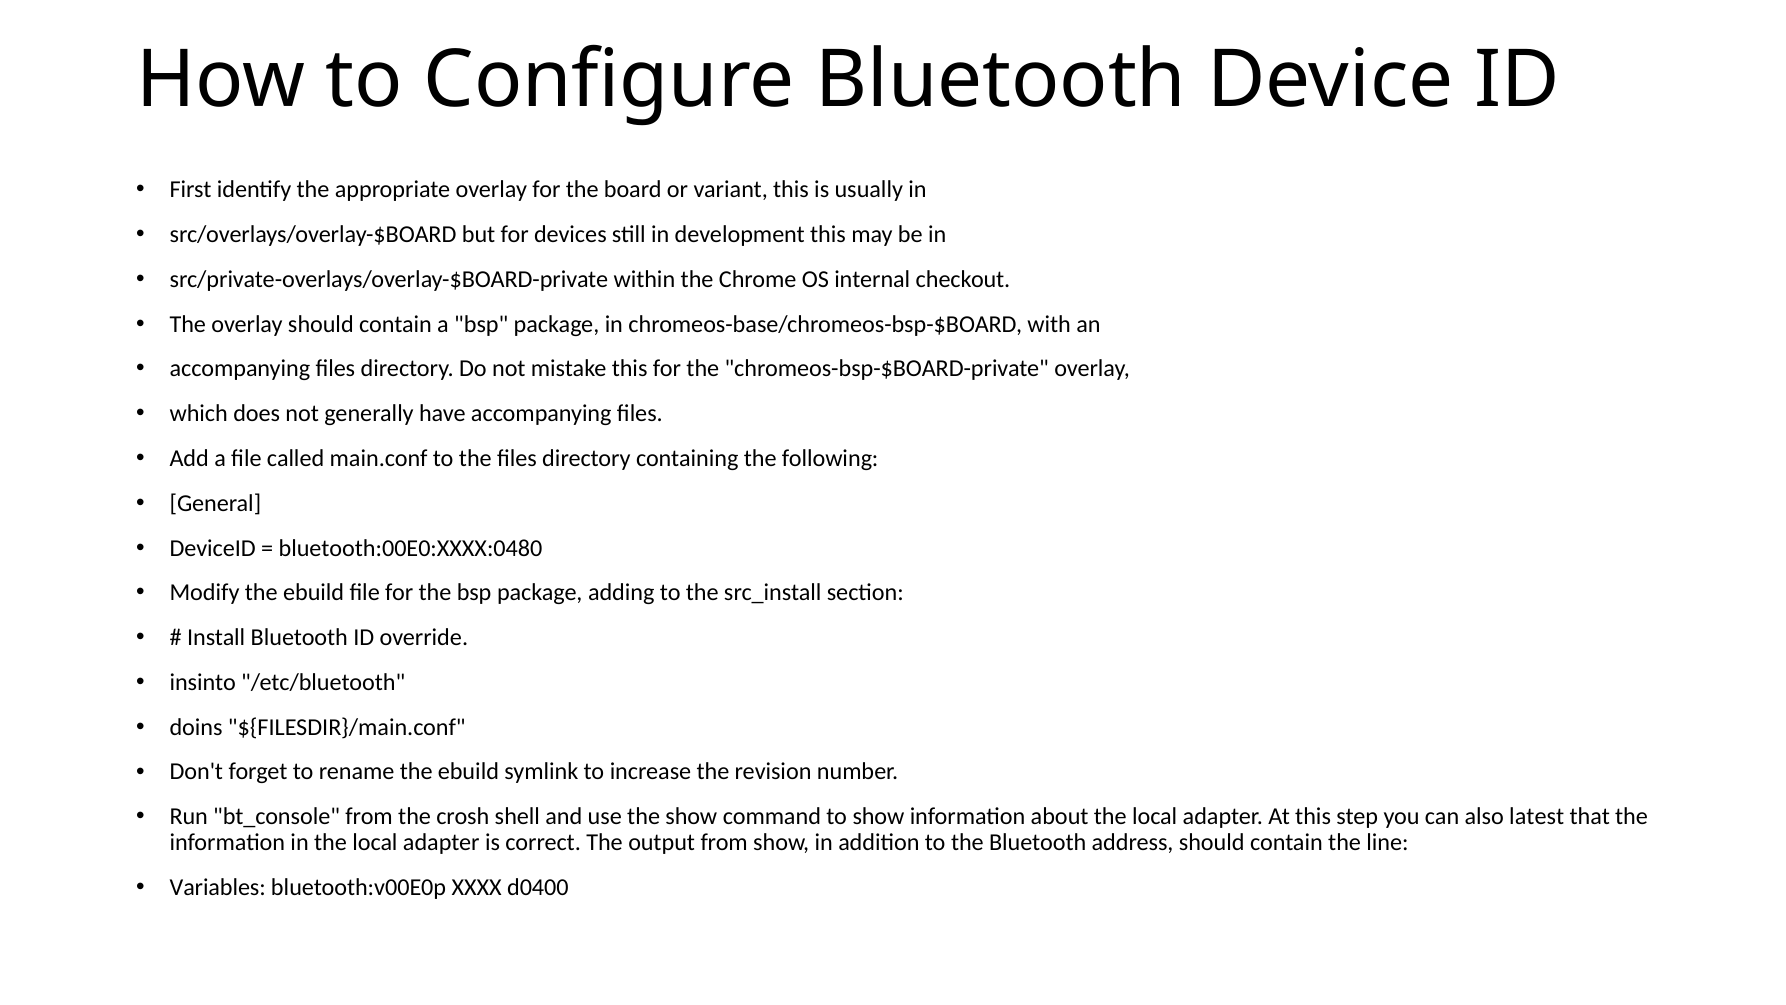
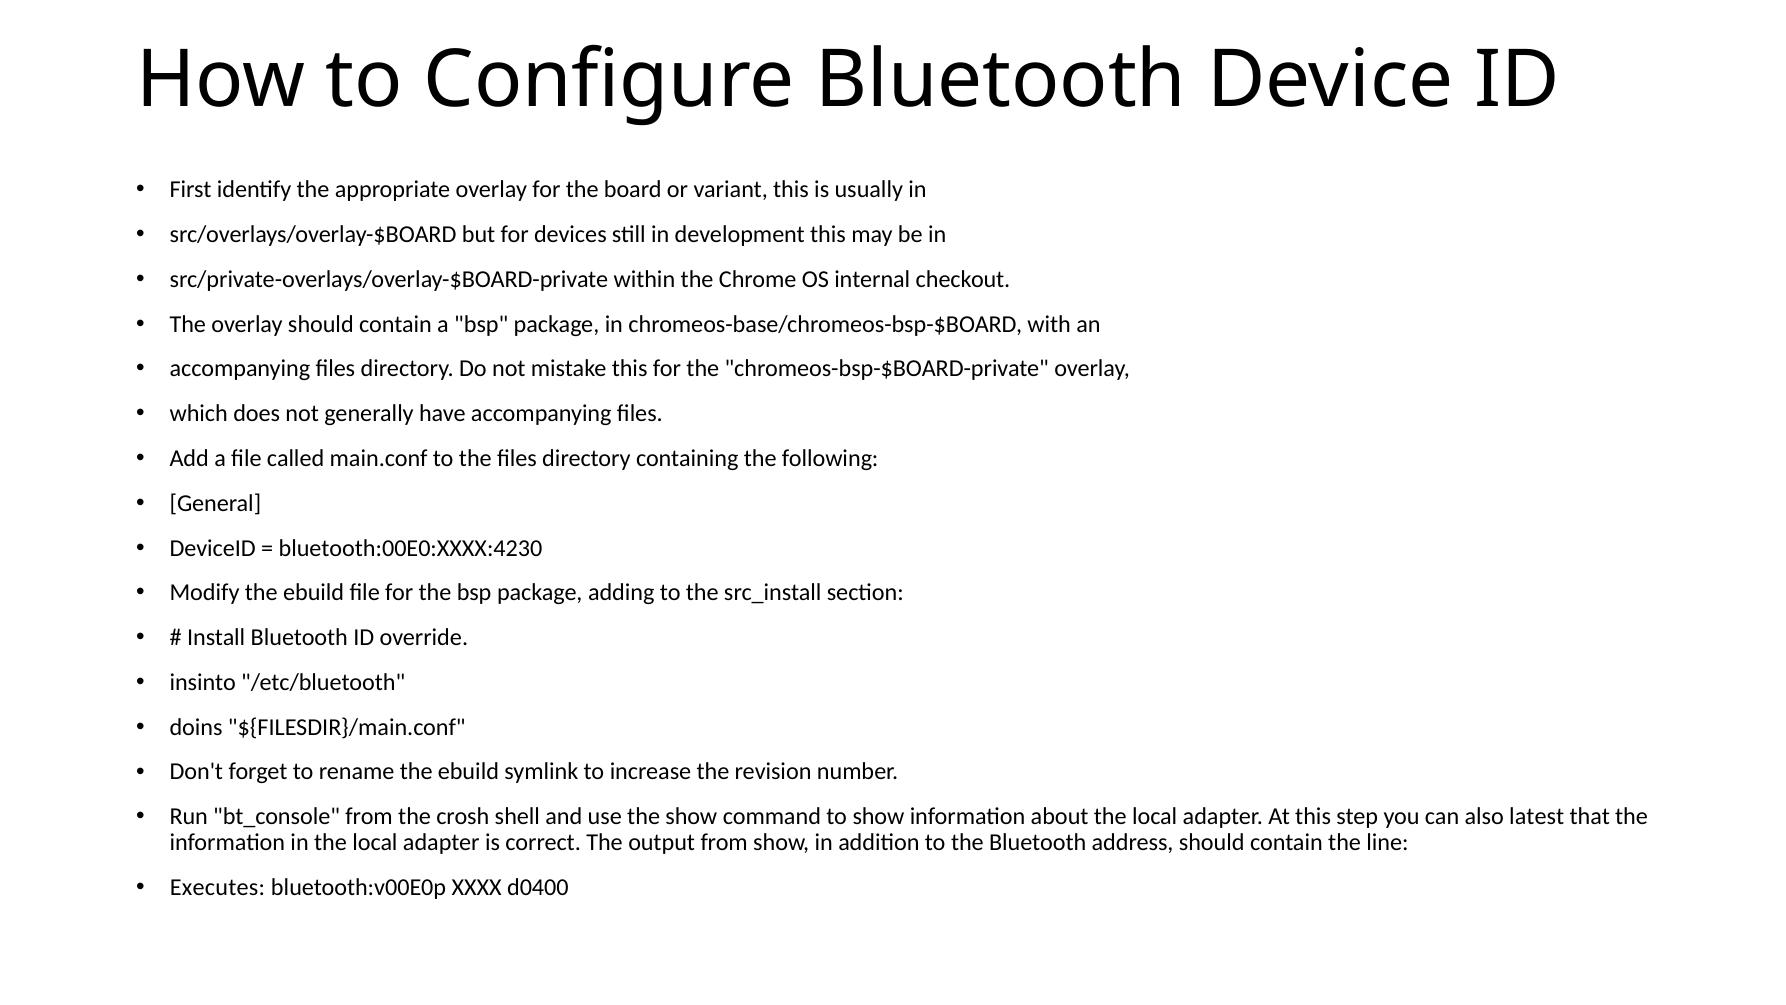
bluetooth:00E0:XXXX:0480: bluetooth:00E0:XXXX:0480 -> bluetooth:00E0:XXXX:4230 (410, 548)
Variables: Variables -> Executes (218, 887)
